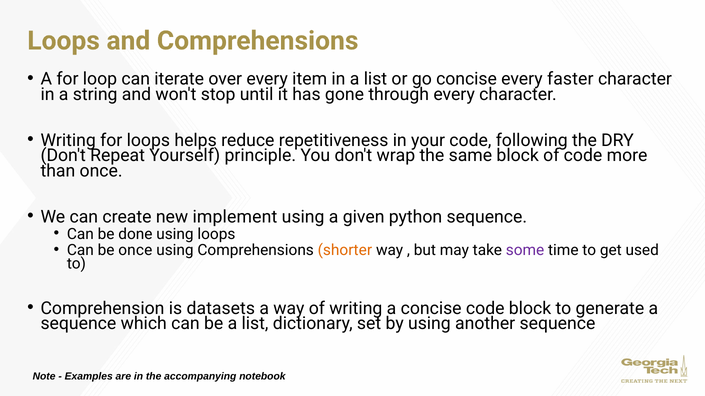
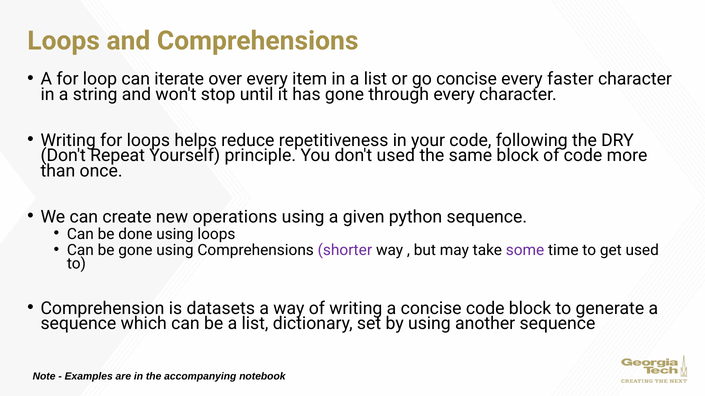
don't wrap: wrap -> used (396, 156)
implement: implement -> operations (235, 217)
be once: once -> gone (135, 251)
shorter colour: orange -> purple (345, 251)
